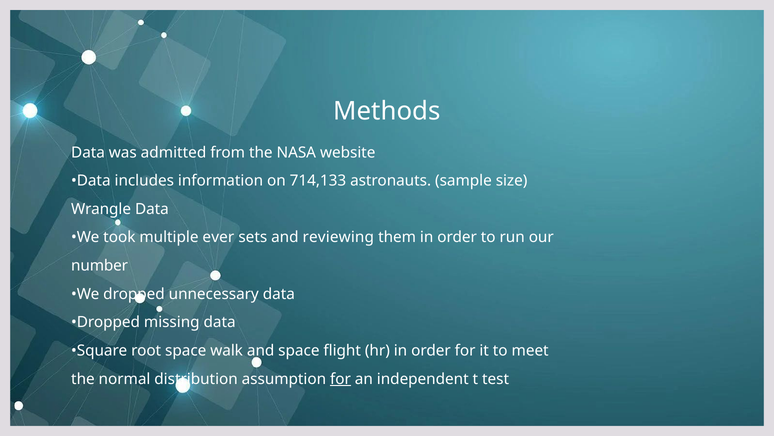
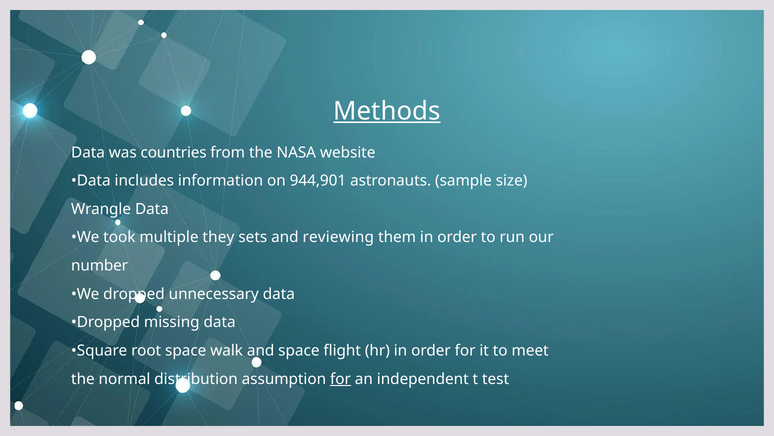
Methods underline: none -> present (387, 111)
admitted: admitted -> countries (174, 152)
714,133: 714,133 -> 944,901 (318, 180)
ever: ever -> they (218, 237)
